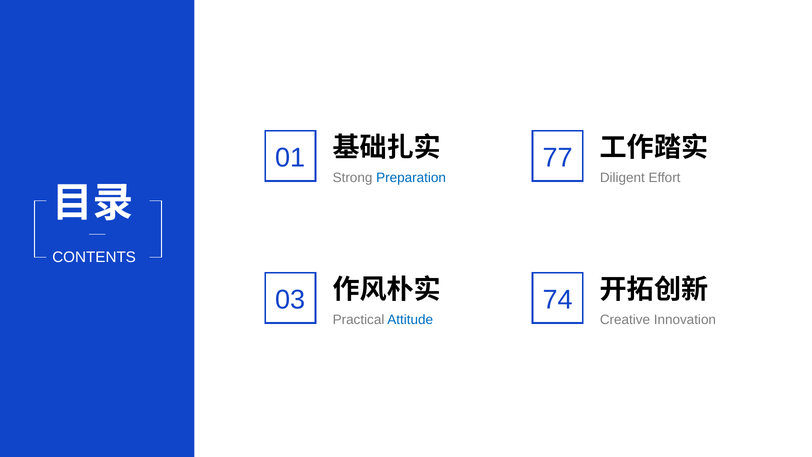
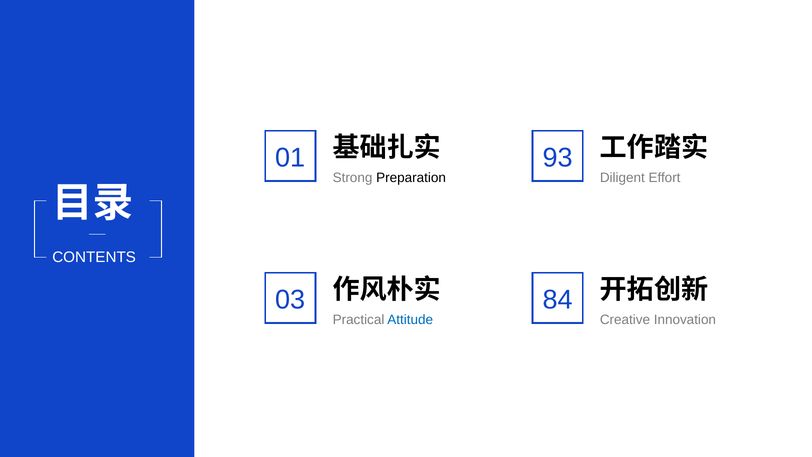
77: 77 -> 93 (558, 158)
Preparation colour: blue -> black (411, 178)
74: 74 -> 84 (558, 300)
